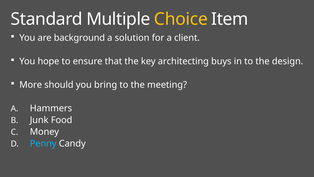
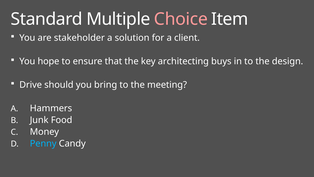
Choice colour: yellow -> pink (181, 19)
background: background -> stakeholder (79, 38)
More: More -> Drive (31, 85)
